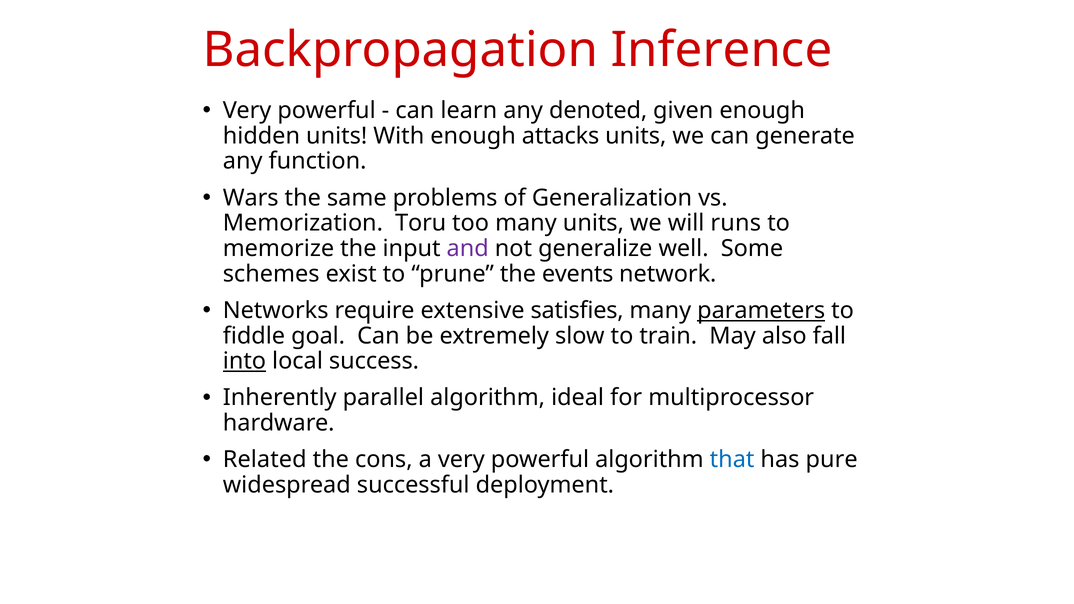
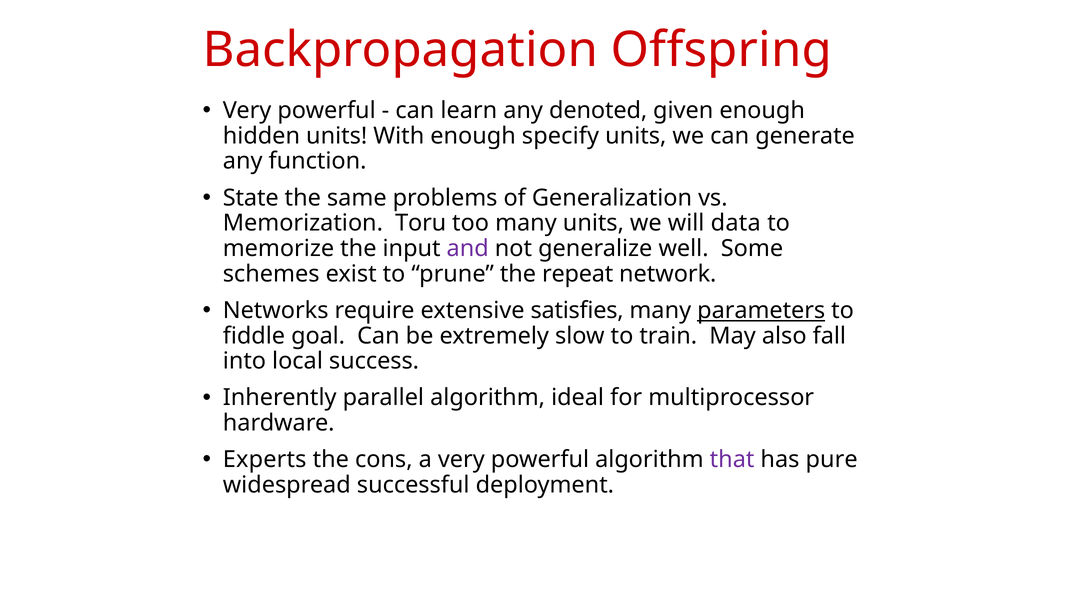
Inference: Inference -> Offspring (721, 50)
attacks: attacks -> specify (560, 136)
Wars: Wars -> State (251, 198)
runs: runs -> data (736, 223)
events: events -> repeat (578, 274)
into underline: present -> none (244, 361)
Related: Related -> Experts (265, 460)
that colour: blue -> purple (732, 460)
